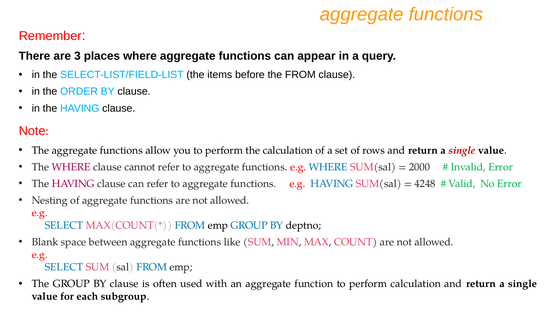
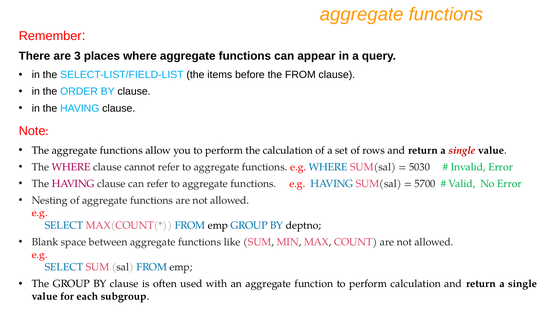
2000: 2000 -> 5030 (419, 167)
4248: 4248 -> 5700 (425, 184)
